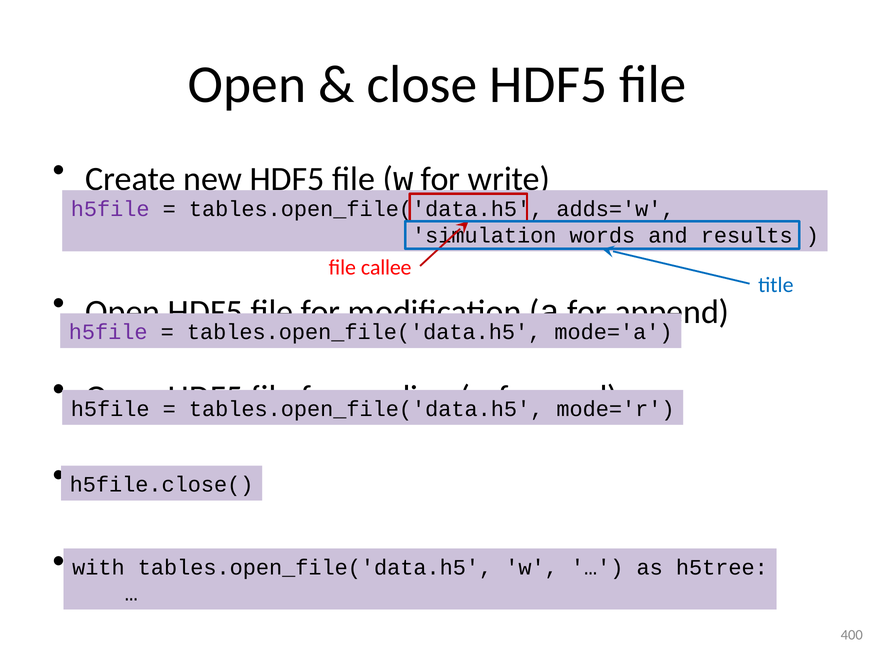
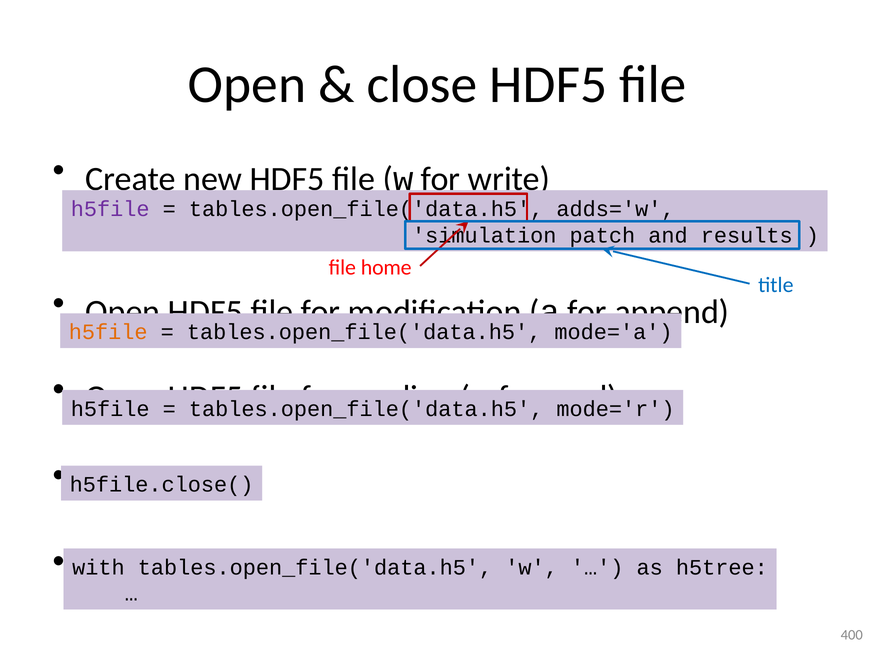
words: words -> patch (602, 236)
callee: callee -> home (386, 268)
h5file colour: purple -> orange (108, 332)
